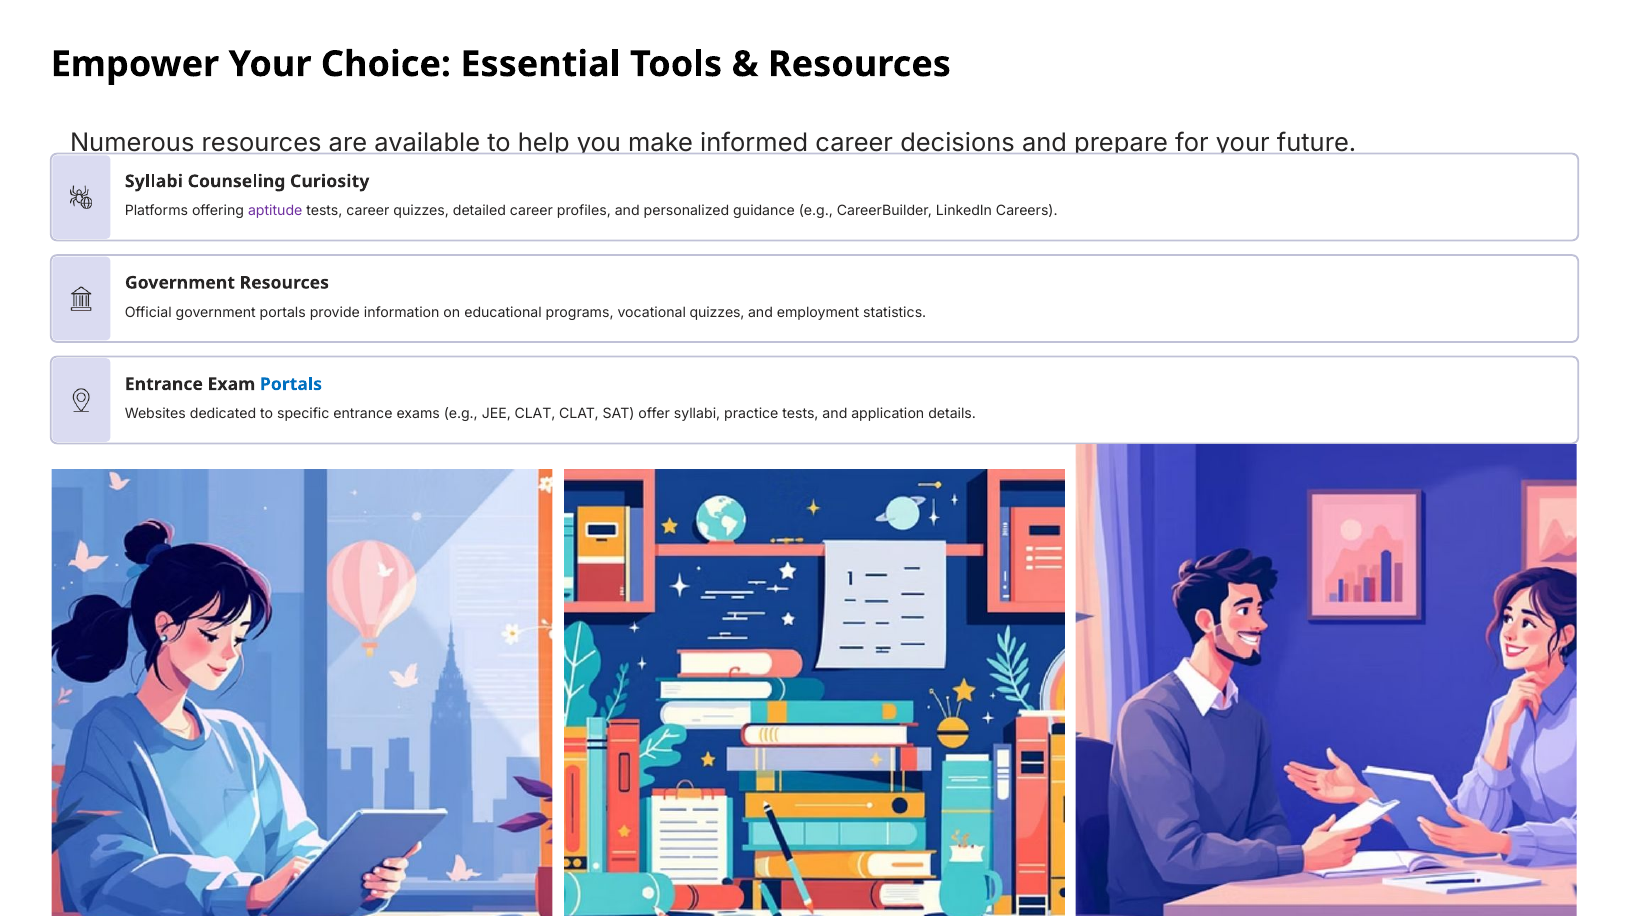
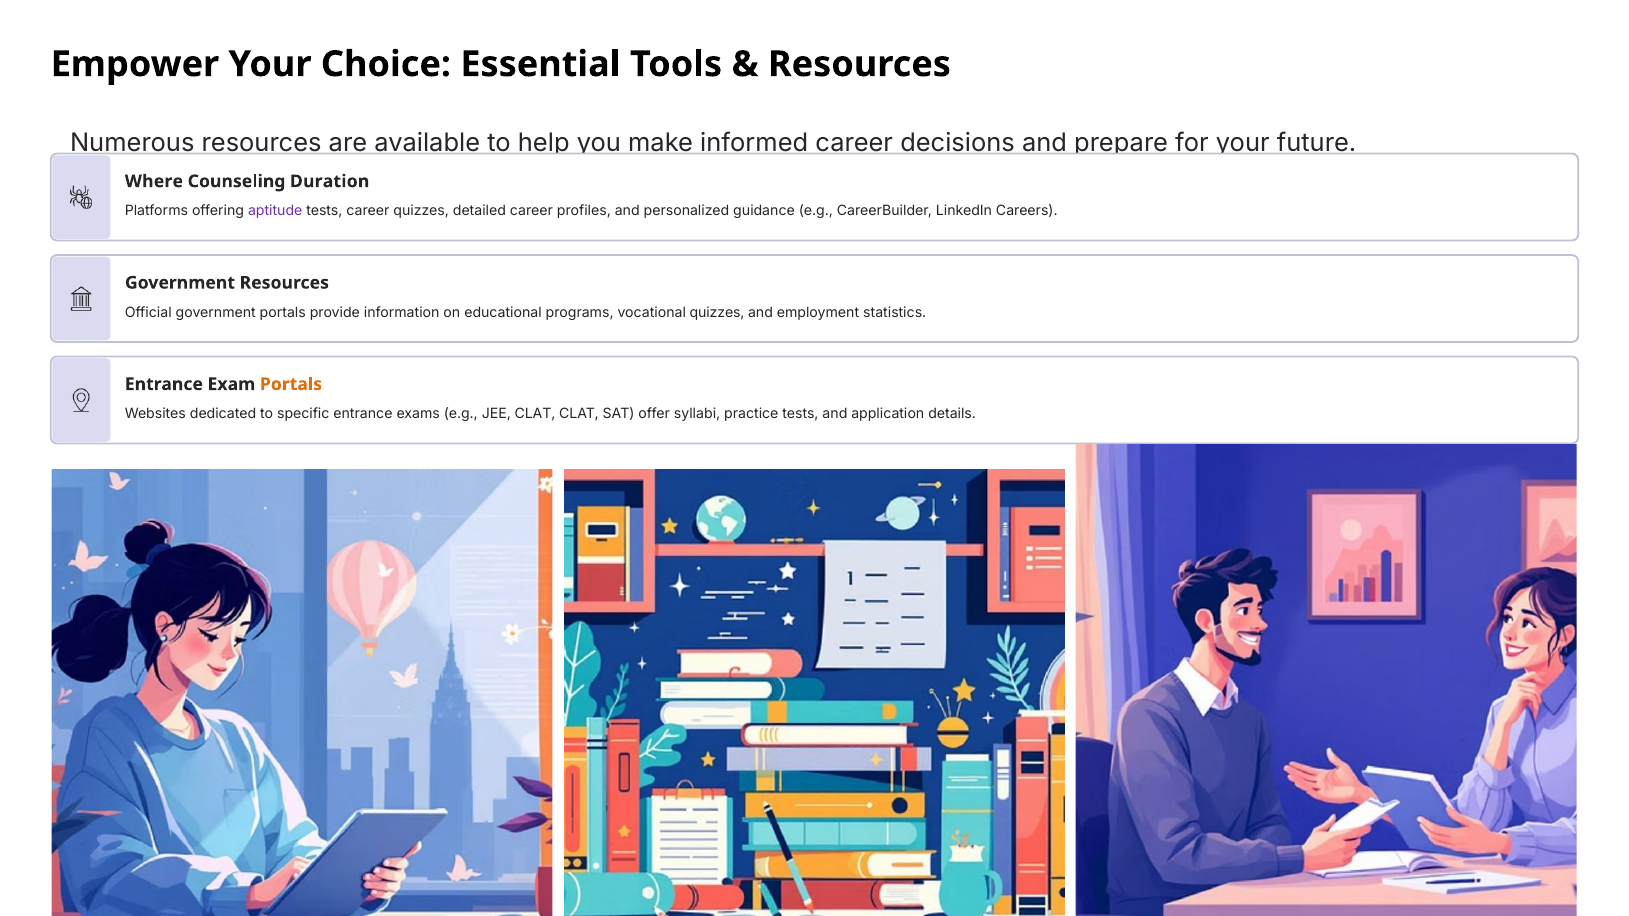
Syllabi: Syllabi -> Where (154, 181)
Curiosity: Curiosity -> Duration (330, 181)
Portals colour: blue -> orange (291, 384)
